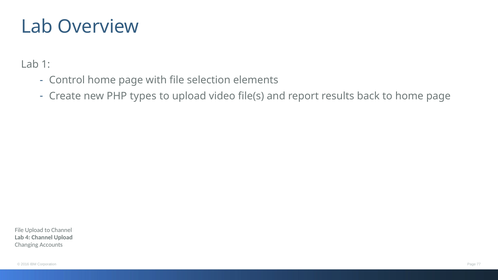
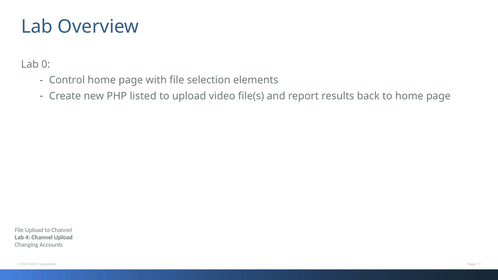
1: 1 -> 0 (46, 64)
types: types -> listed (143, 96)
